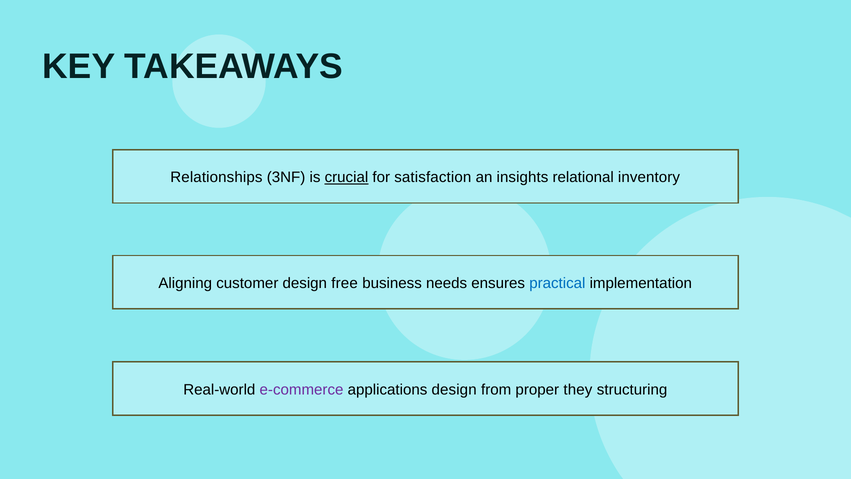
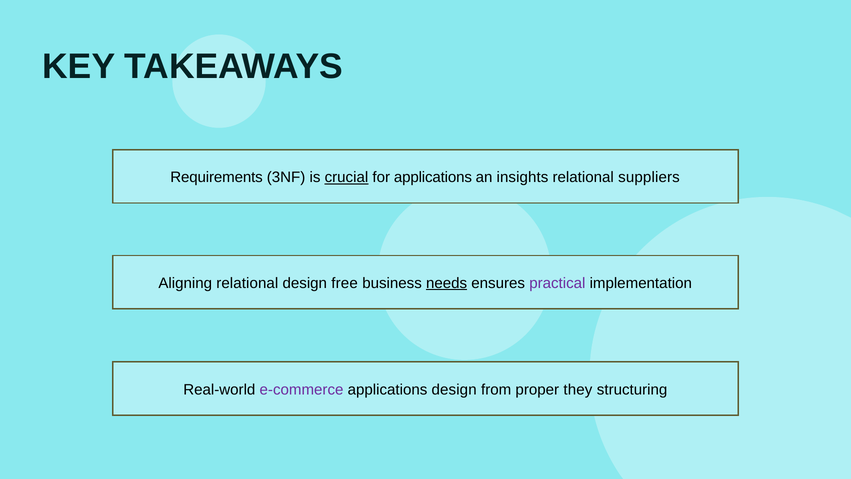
Relationships: Relationships -> Requirements (217, 177)
for satisfaction: satisfaction -> applications (433, 177)
inventory: inventory -> suppliers (649, 177)
Aligning customer: customer -> relational (247, 283)
needs underline: none -> present (447, 283)
practical colour: blue -> purple (557, 283)
